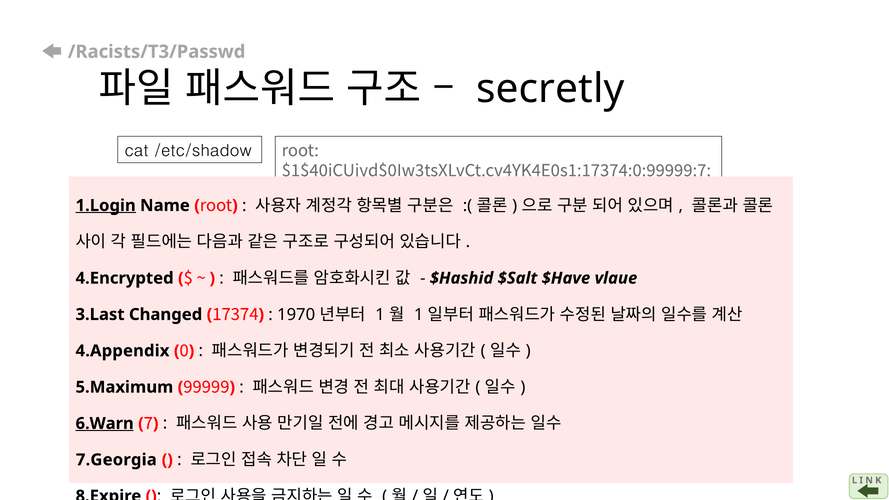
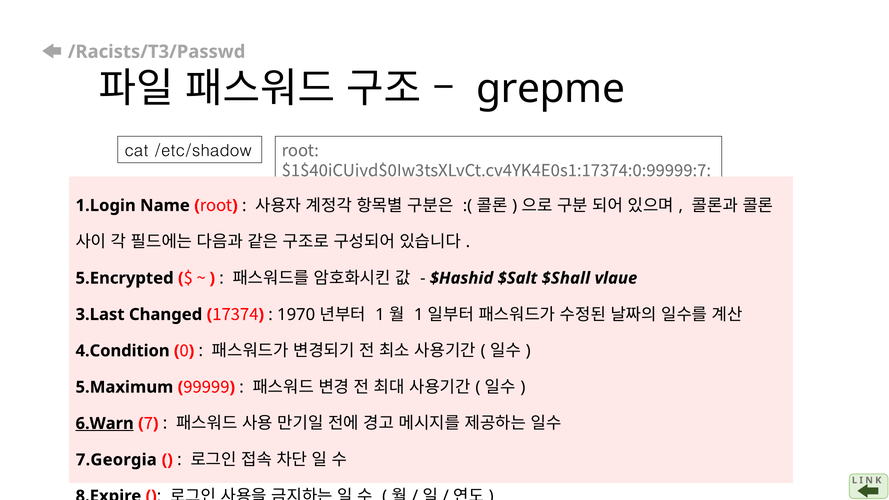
secretly: secretly -> grepme (551, 89)
1.Login underline: present -> none (106, 206)
4.Encrypted: 4.Encrypted -> 5.Encrypted (125, 278)
$Have: $Have -> $Shall (566, 278)
4.Appendix: 4.Appendix -> 4.Condition (123, 351)
